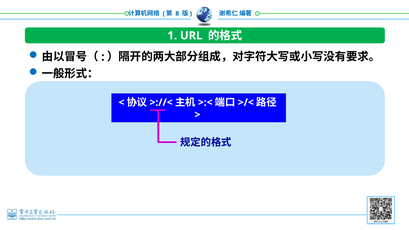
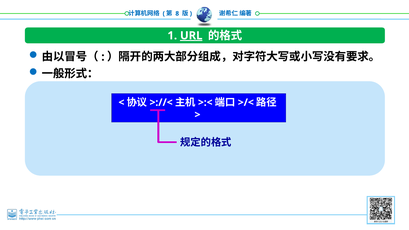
URL underline: none -> present (191, 36)
